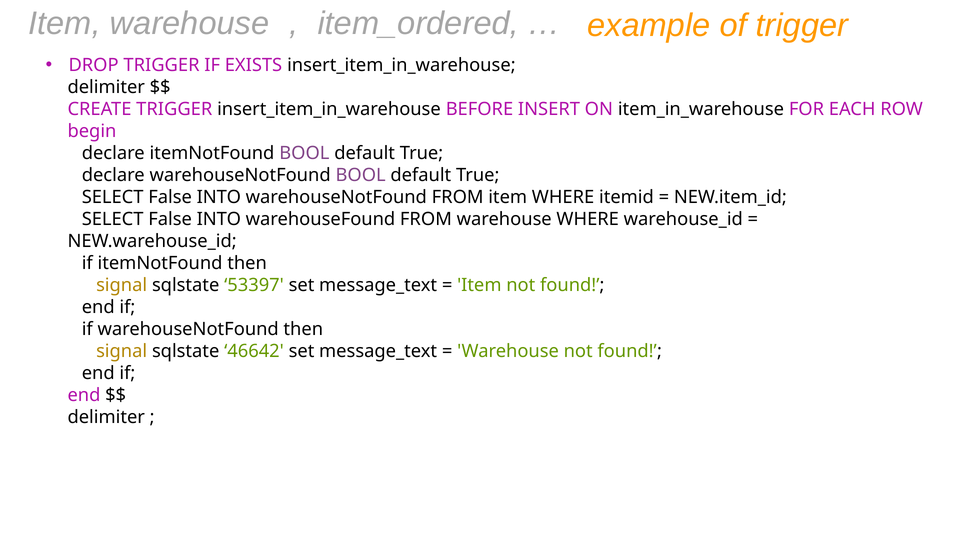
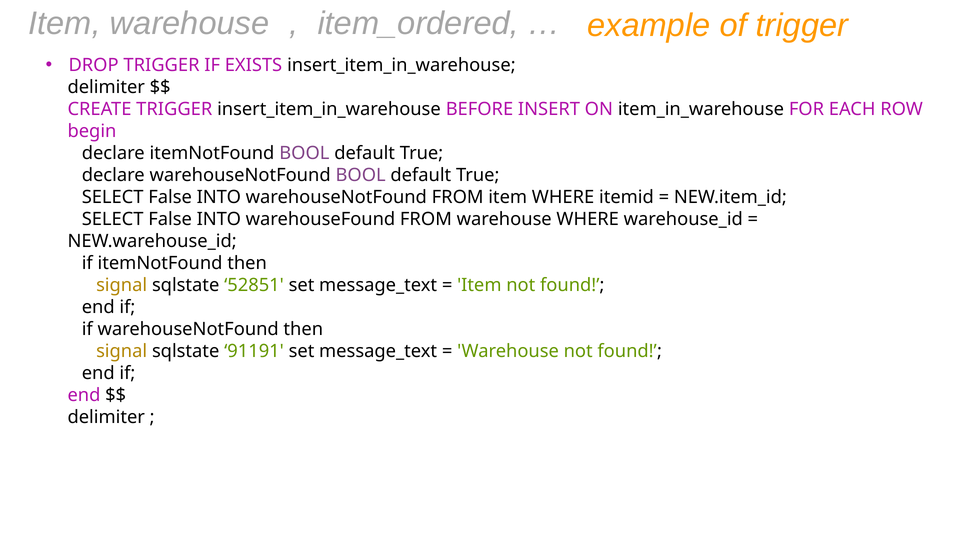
53397: 53397 -> 52851 (254, 285)
46642: 46642 -> 91191 (254, 351)
